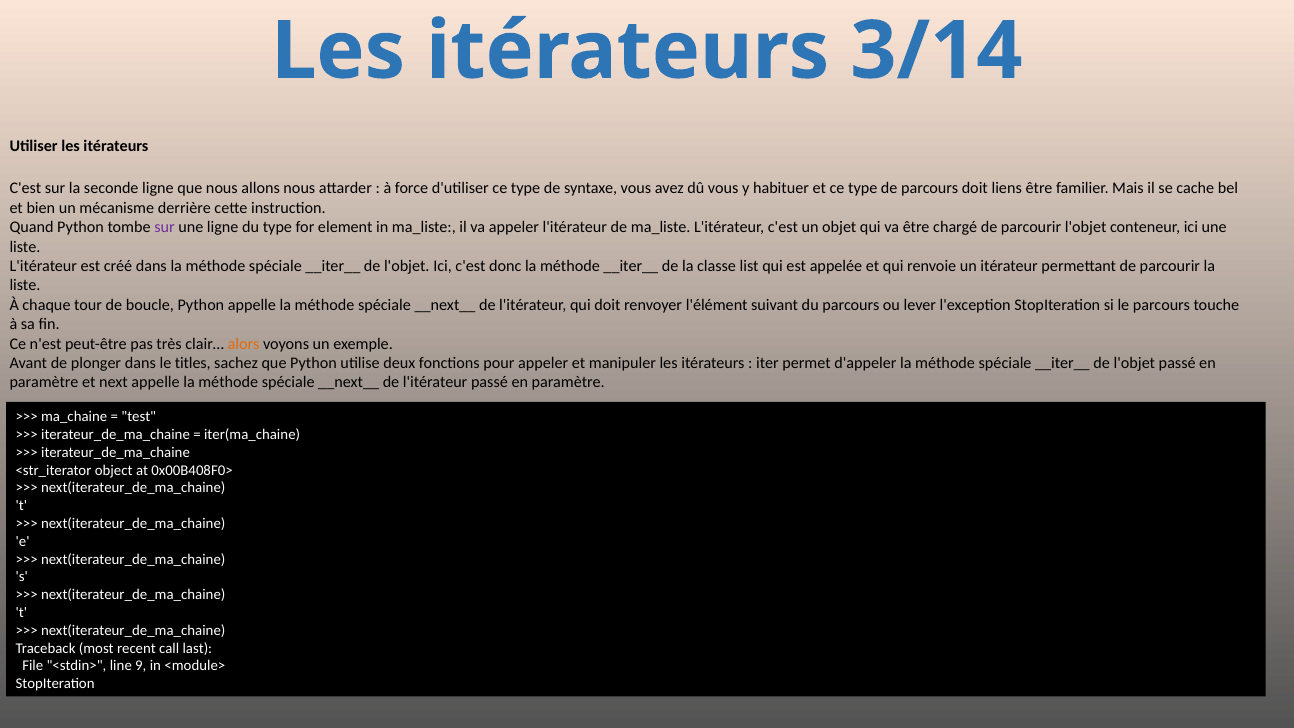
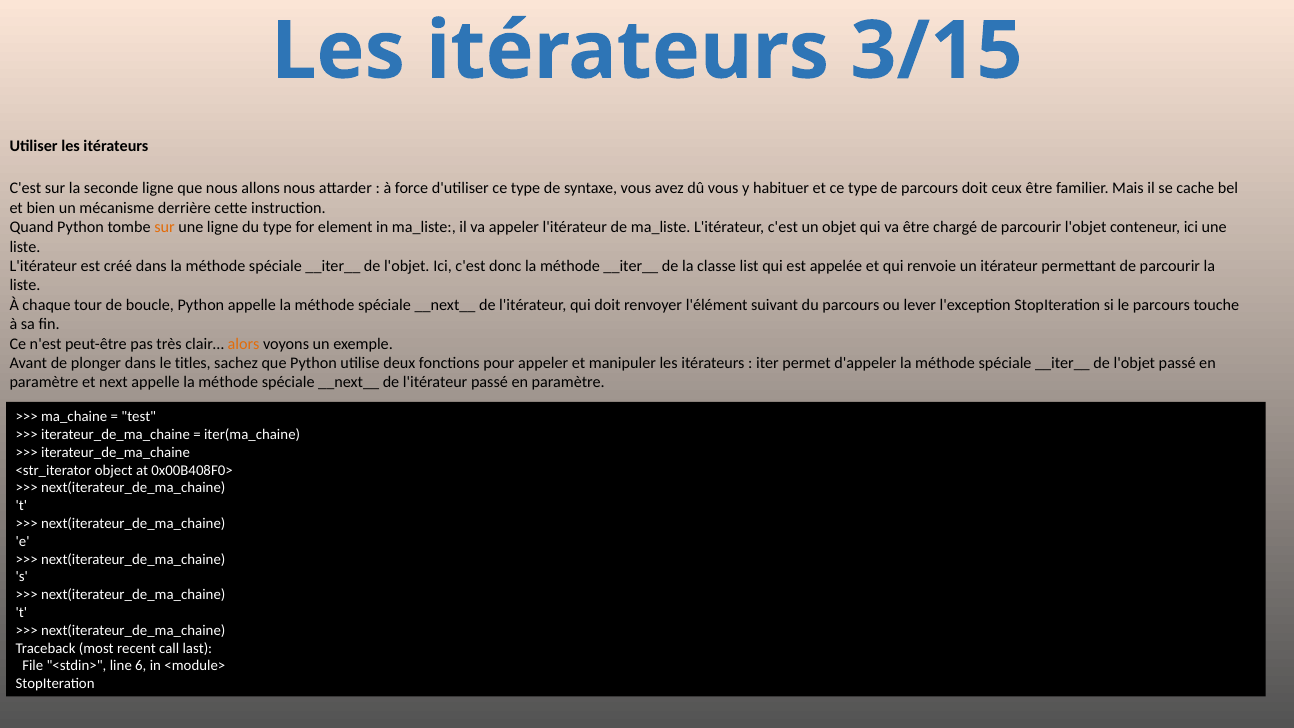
3/14: 3/14 -> 3/15 (936, 51)
liens: liens -> ceux (1007, 188)
sur colour: purple -> orange (165, 227)
9: 9 -> 6 (141, 666)
